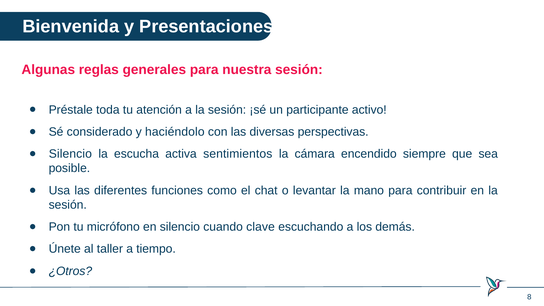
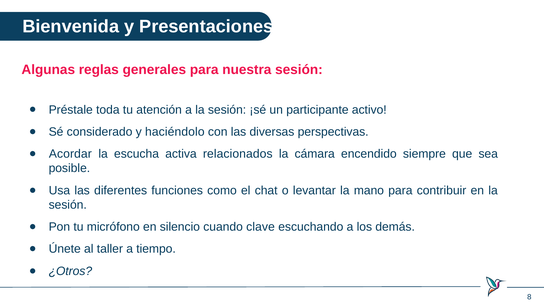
Silencio: Silencio -> Acordar (70, 154)
sentimientos: sentimientos -> relacionados (238, 154)
